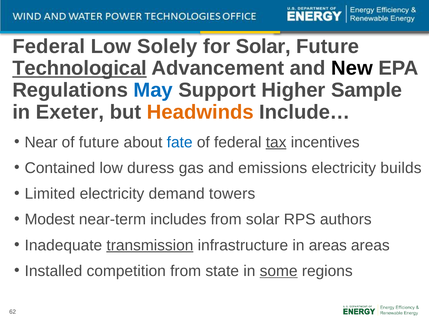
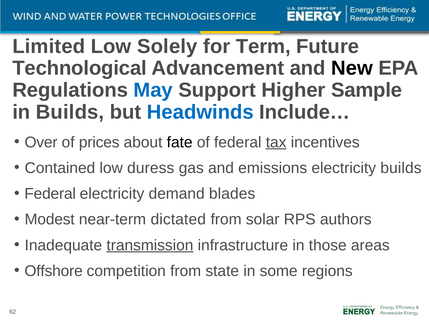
Federal: Federal -> Limited (49, 46)
for Solar: Solar -> Term (263, 46)
Technological underline: present -> none (80, 68)
in Exeter: Exeter -> Builds (70, 112)
Headwinds colour: orange -> blue (200, 112)
Near: Near -> Over (41, 142)
of future: future -> prices (99, 142)
fate colour: blue -> black (180, 142)
Limited: Limited -> Federal (50, 194)
towers: towers -> blades (232, 194)
includes: includes -> dictated (178, 219)
in areas: areas -> those (328, 245)
Installed: Installed -> Offshore (54, 271)
some underline: present -> none (279, 271)
